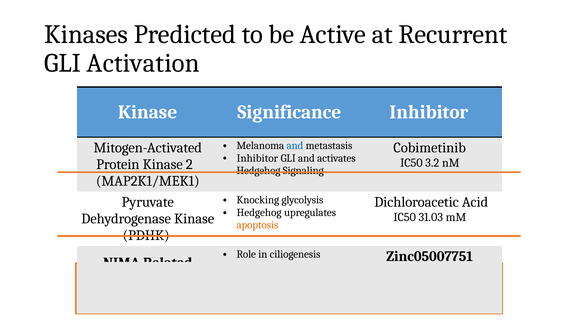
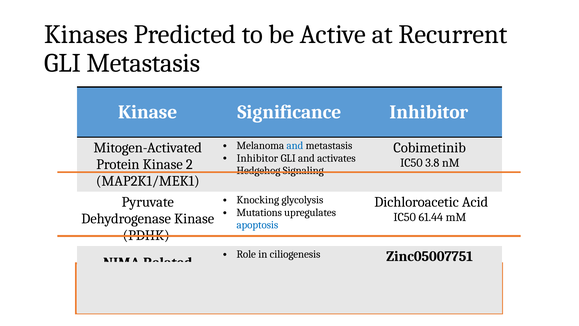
GLI Activation: Activation -> Metastasis (143, 63)
3.2: 3.2 -> 3.8 (432, 163)
Hedgehog: Hedgehog -> Mutations (259, 212)
31.03: 31.03 -> 61.44 (431, 217)
apoptosis colour: orange -> blue (257, 225)
